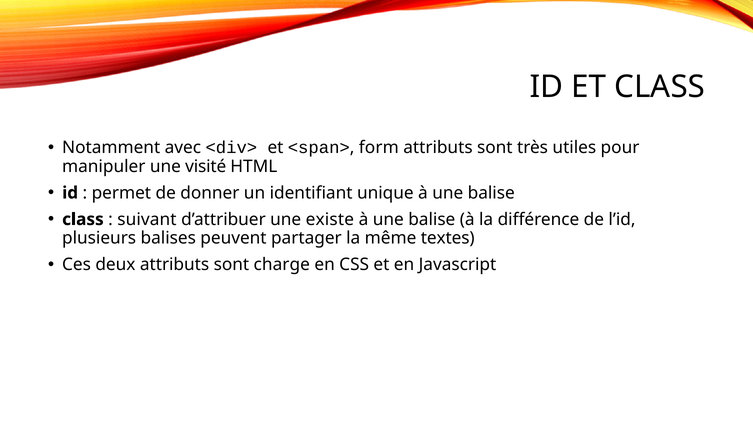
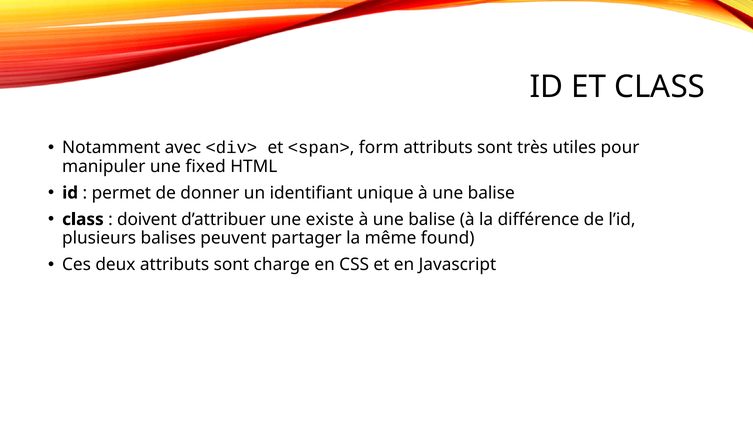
visité: visité -> fixed (206, 166)
suivant: suivant -> doivent (147, 219)
textes: textes -> found (448, 238)
